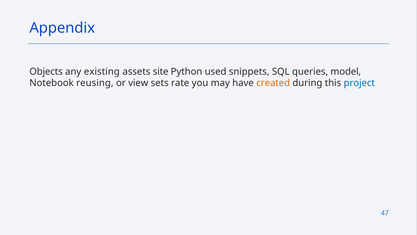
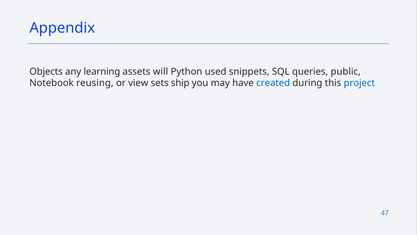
existing: existing -> learning (102, 72)
site: site -> will (161, 72)
model: model -> public (346, 72)
rate: rate -> ship (180, 83)
created colour: orange -> blue (273, 83)
